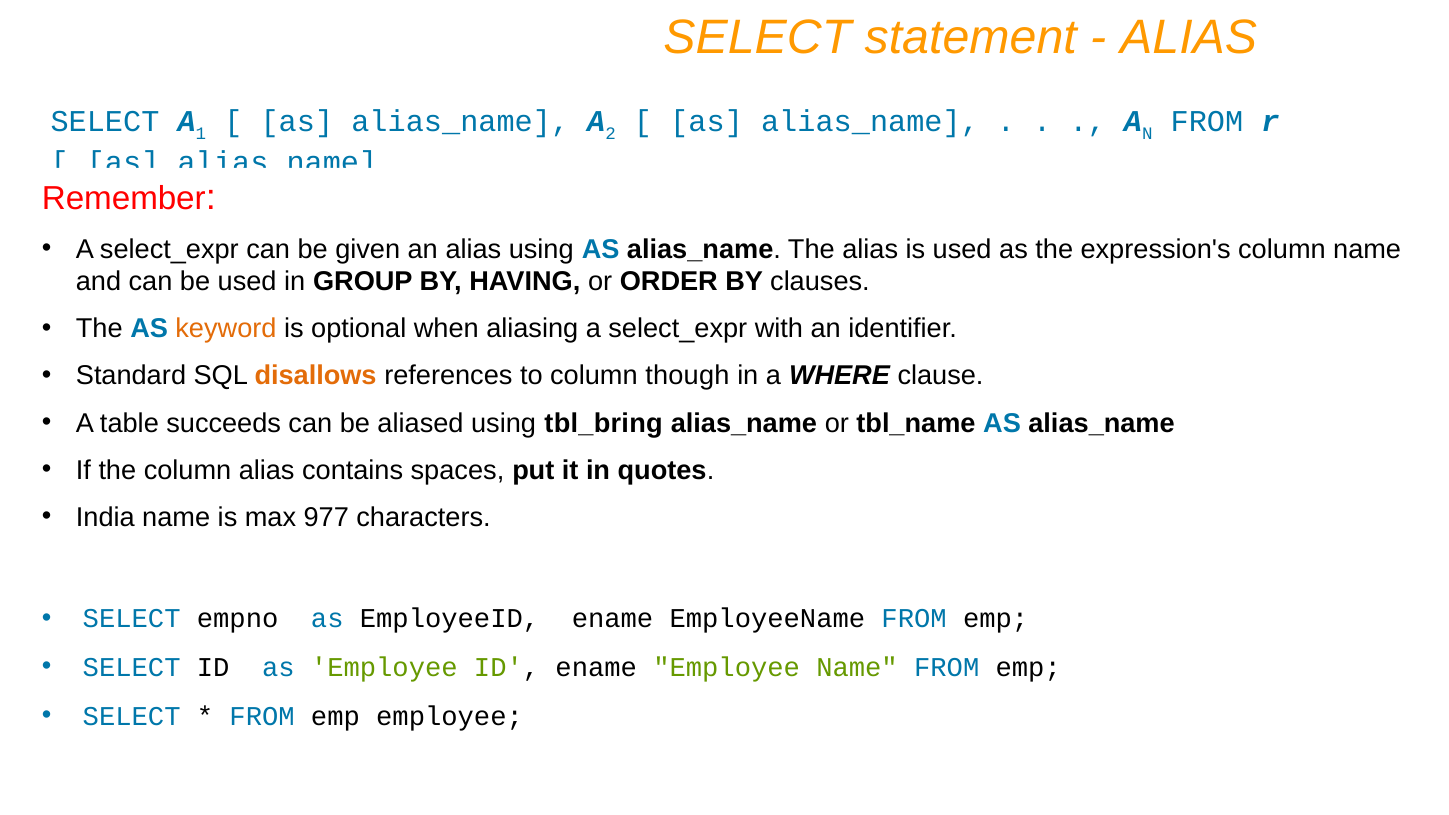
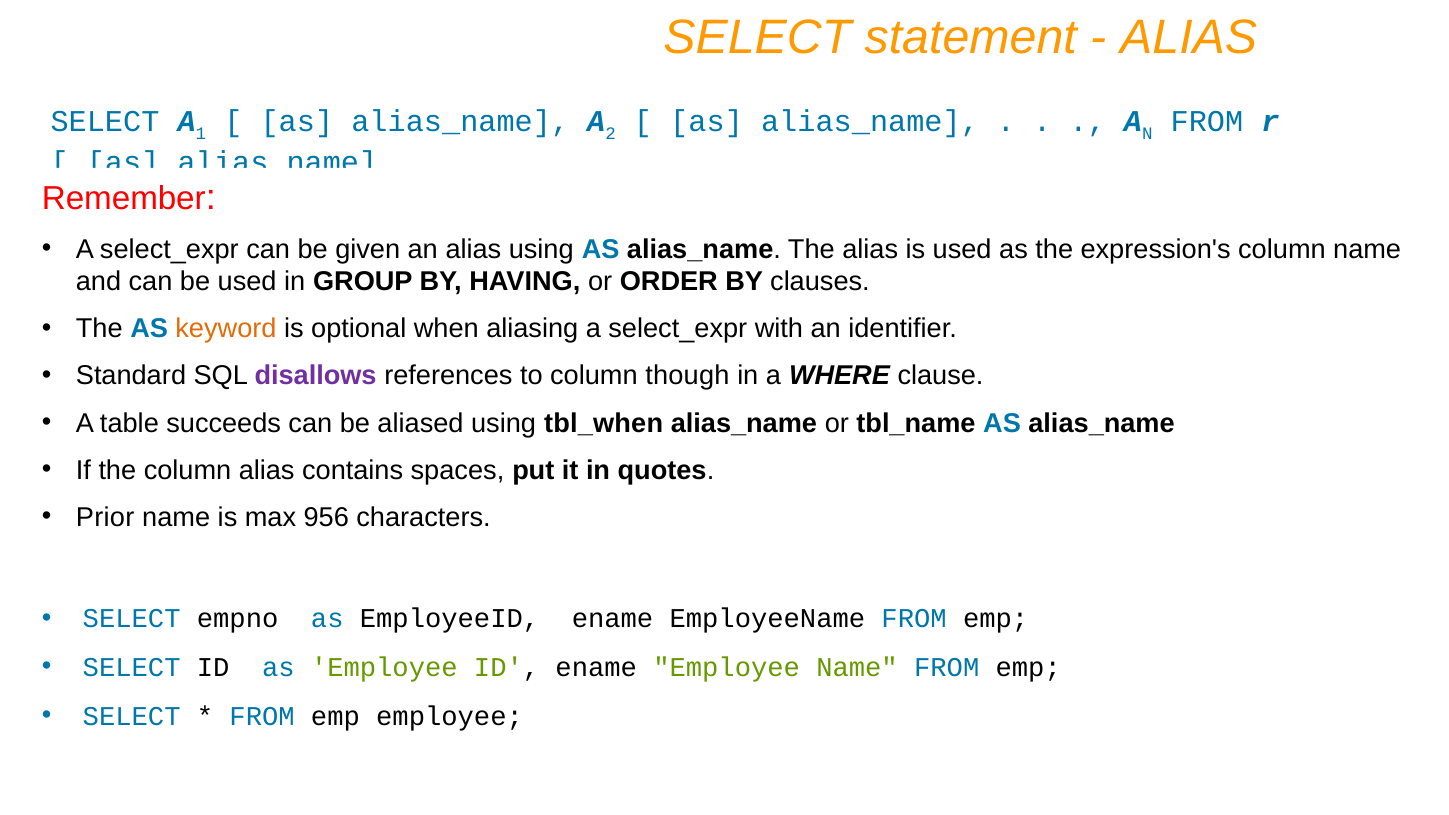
disallows colour: orange -> purple (316, 376)
tbl_bring: tbl_bring -> tbl_when (604, 423)
India: India -> Prior (105, 517)
977: 977 -> 956 (326, 517)
